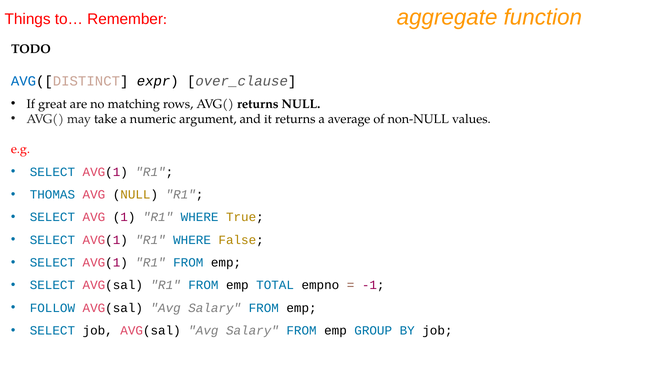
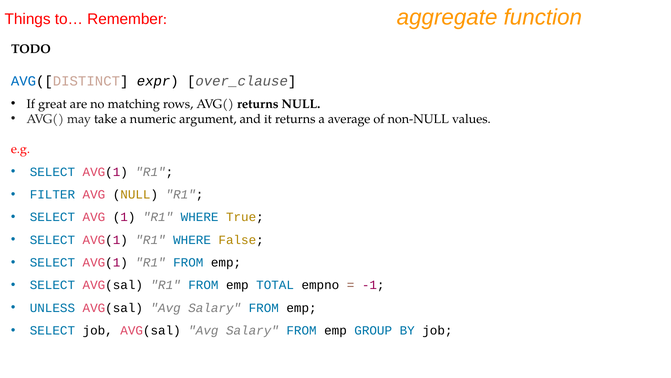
THOMAS: THOMAS -> FILTER (52, 194)
FOLLOW: FOLLOW -> UNLESS (52, 308)
